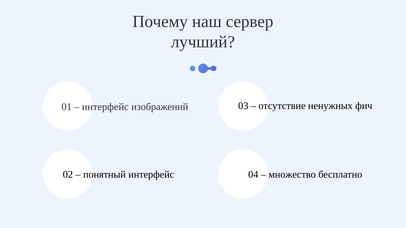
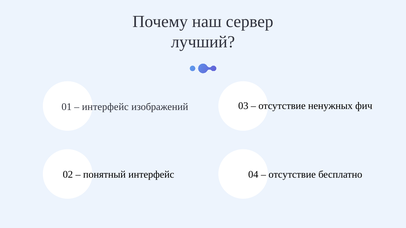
множество: множество -> отсутствие (292, 175)
